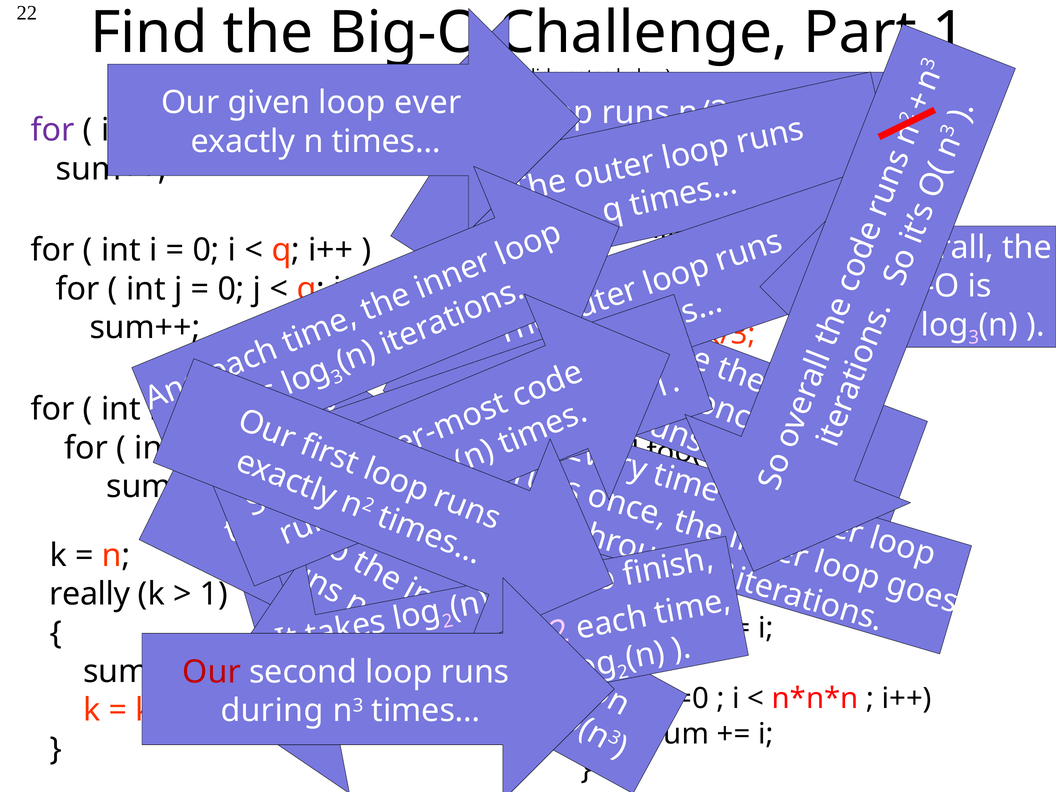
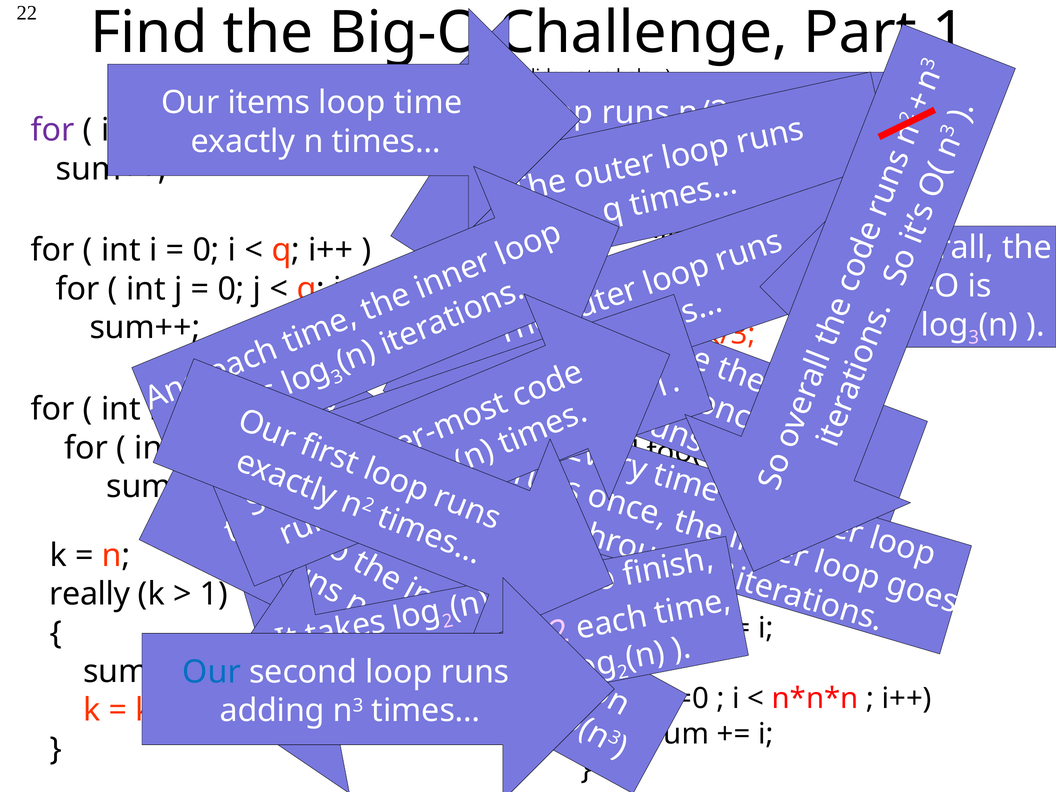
given: given -> items (269, 103)
ever: ever -> time (428, 103)
Our colour: red -> blue (212, 672)
during: during -> adding (272, 711)
